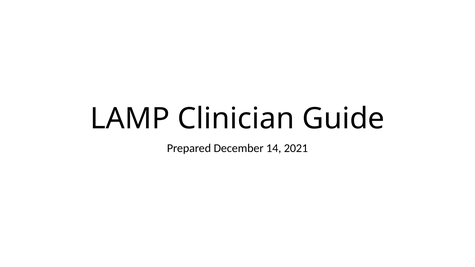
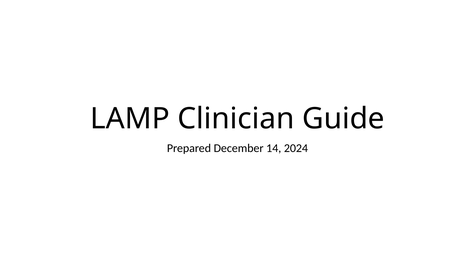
2021: 2021 -> 2024 (296, 148)
